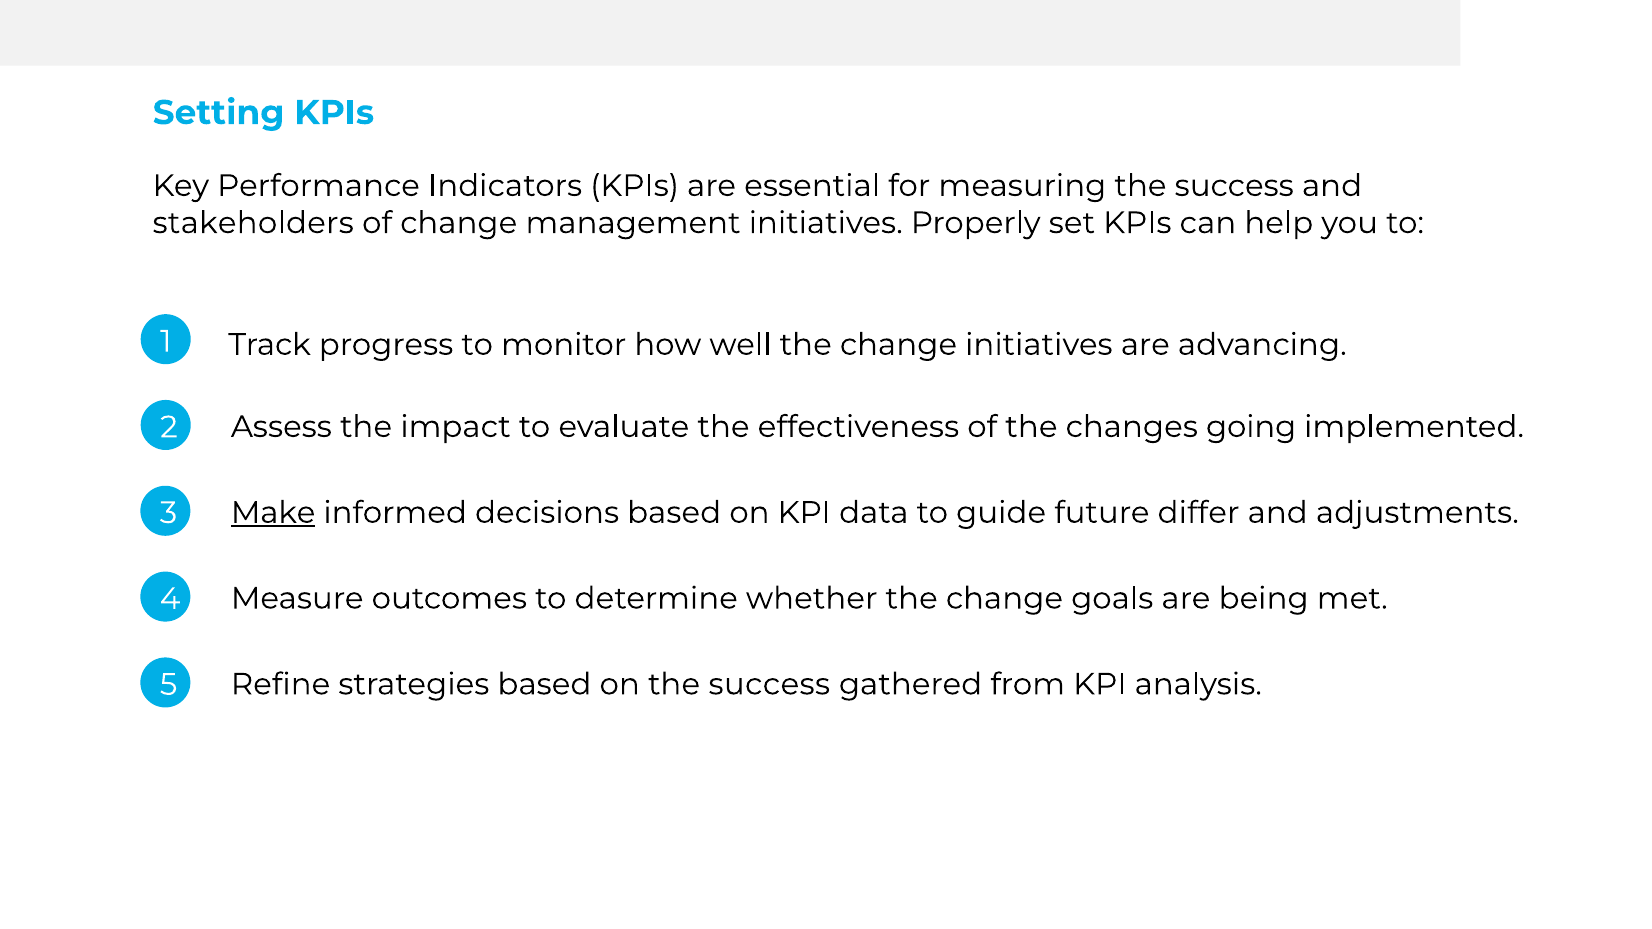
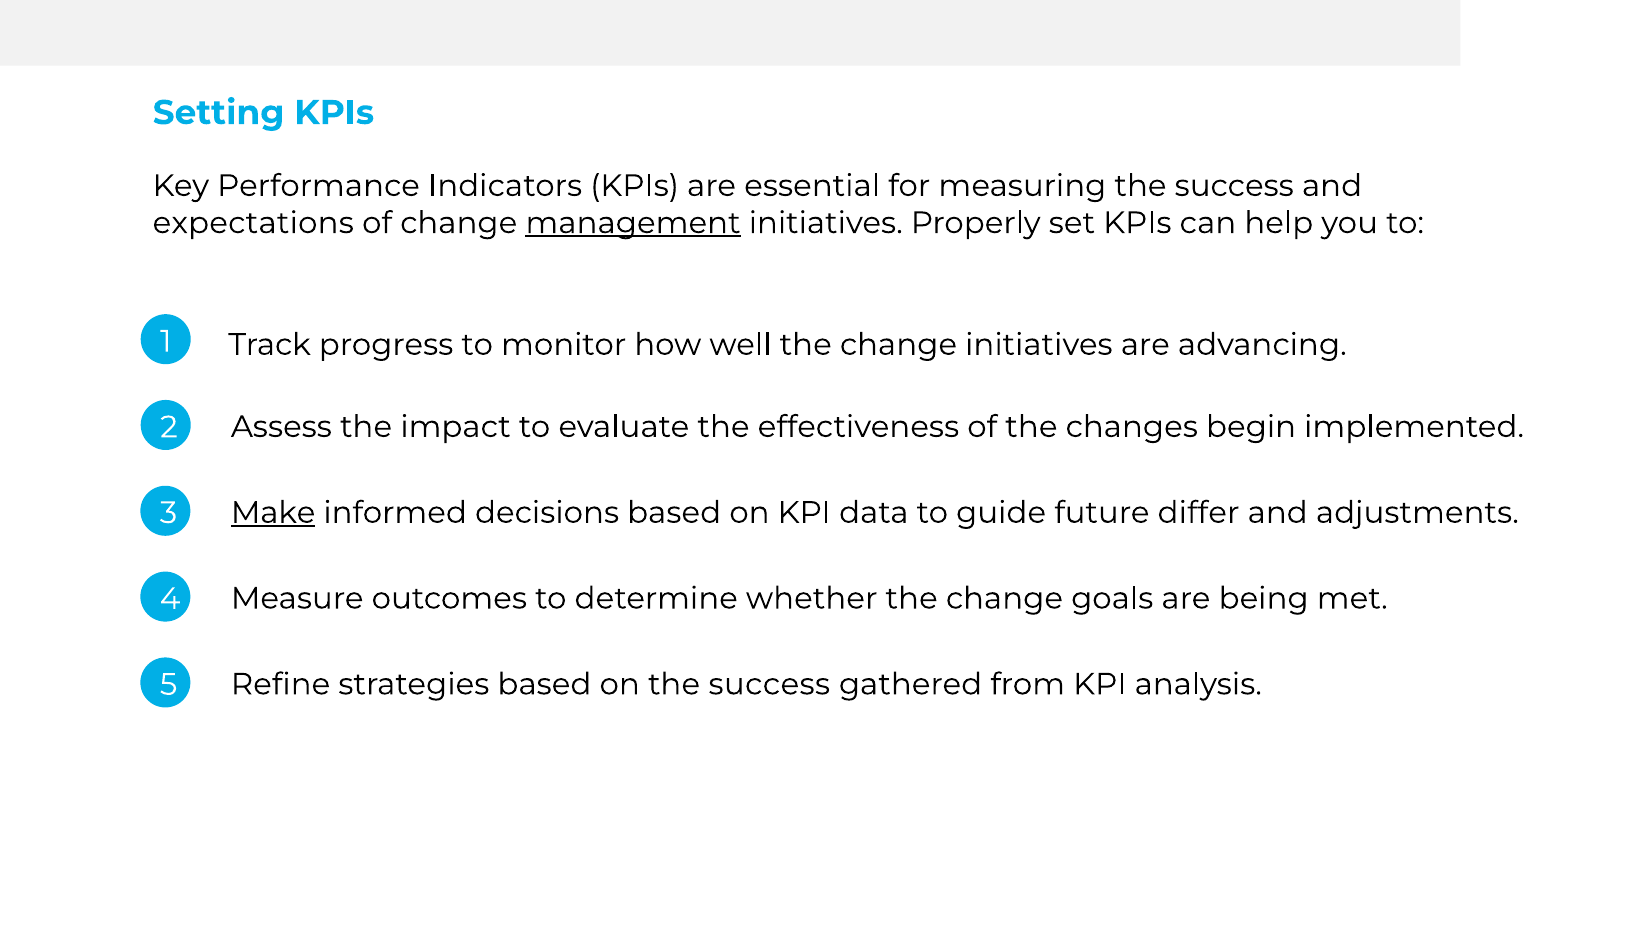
stakeholders: stakeholders -> expectations (253, 223)
management underline: none -> present (633, 223)
going: going -> begin (1251, 427)
